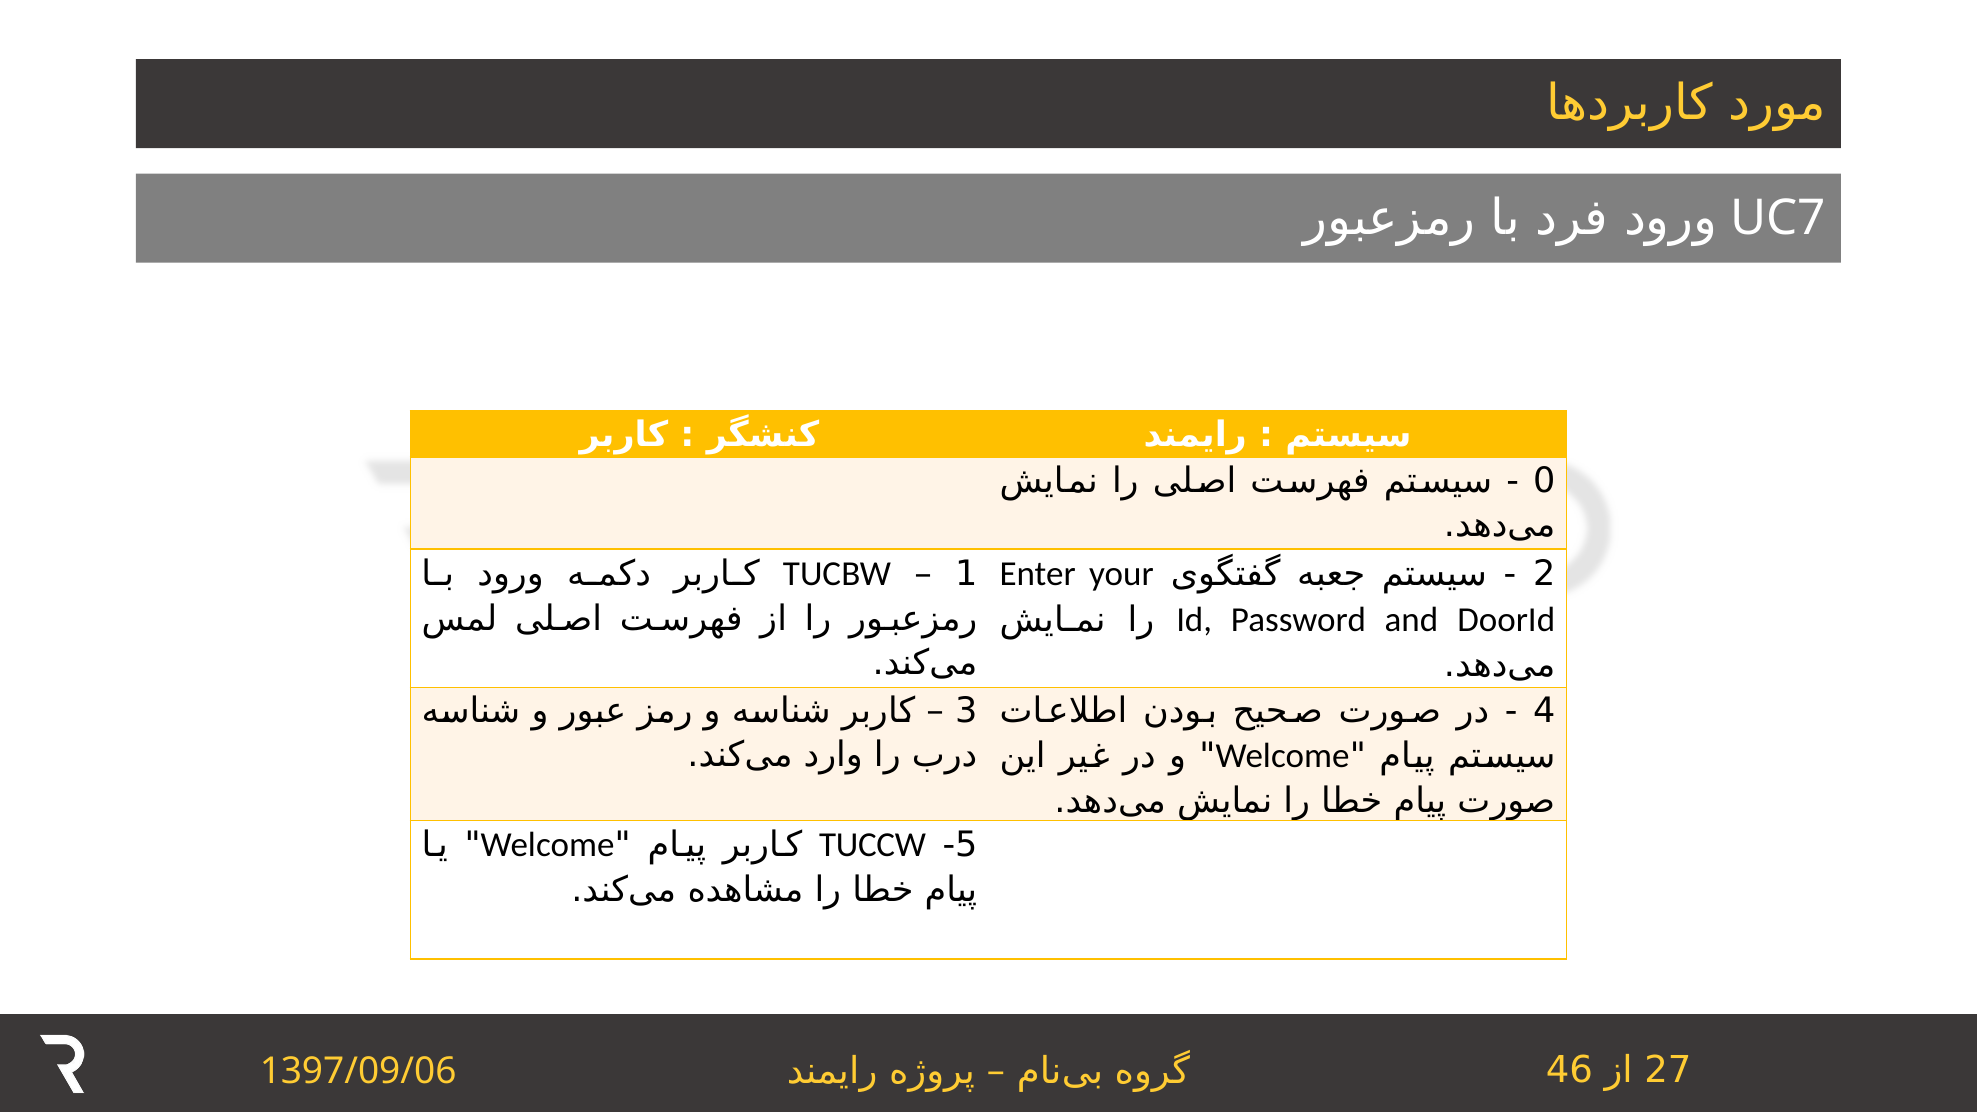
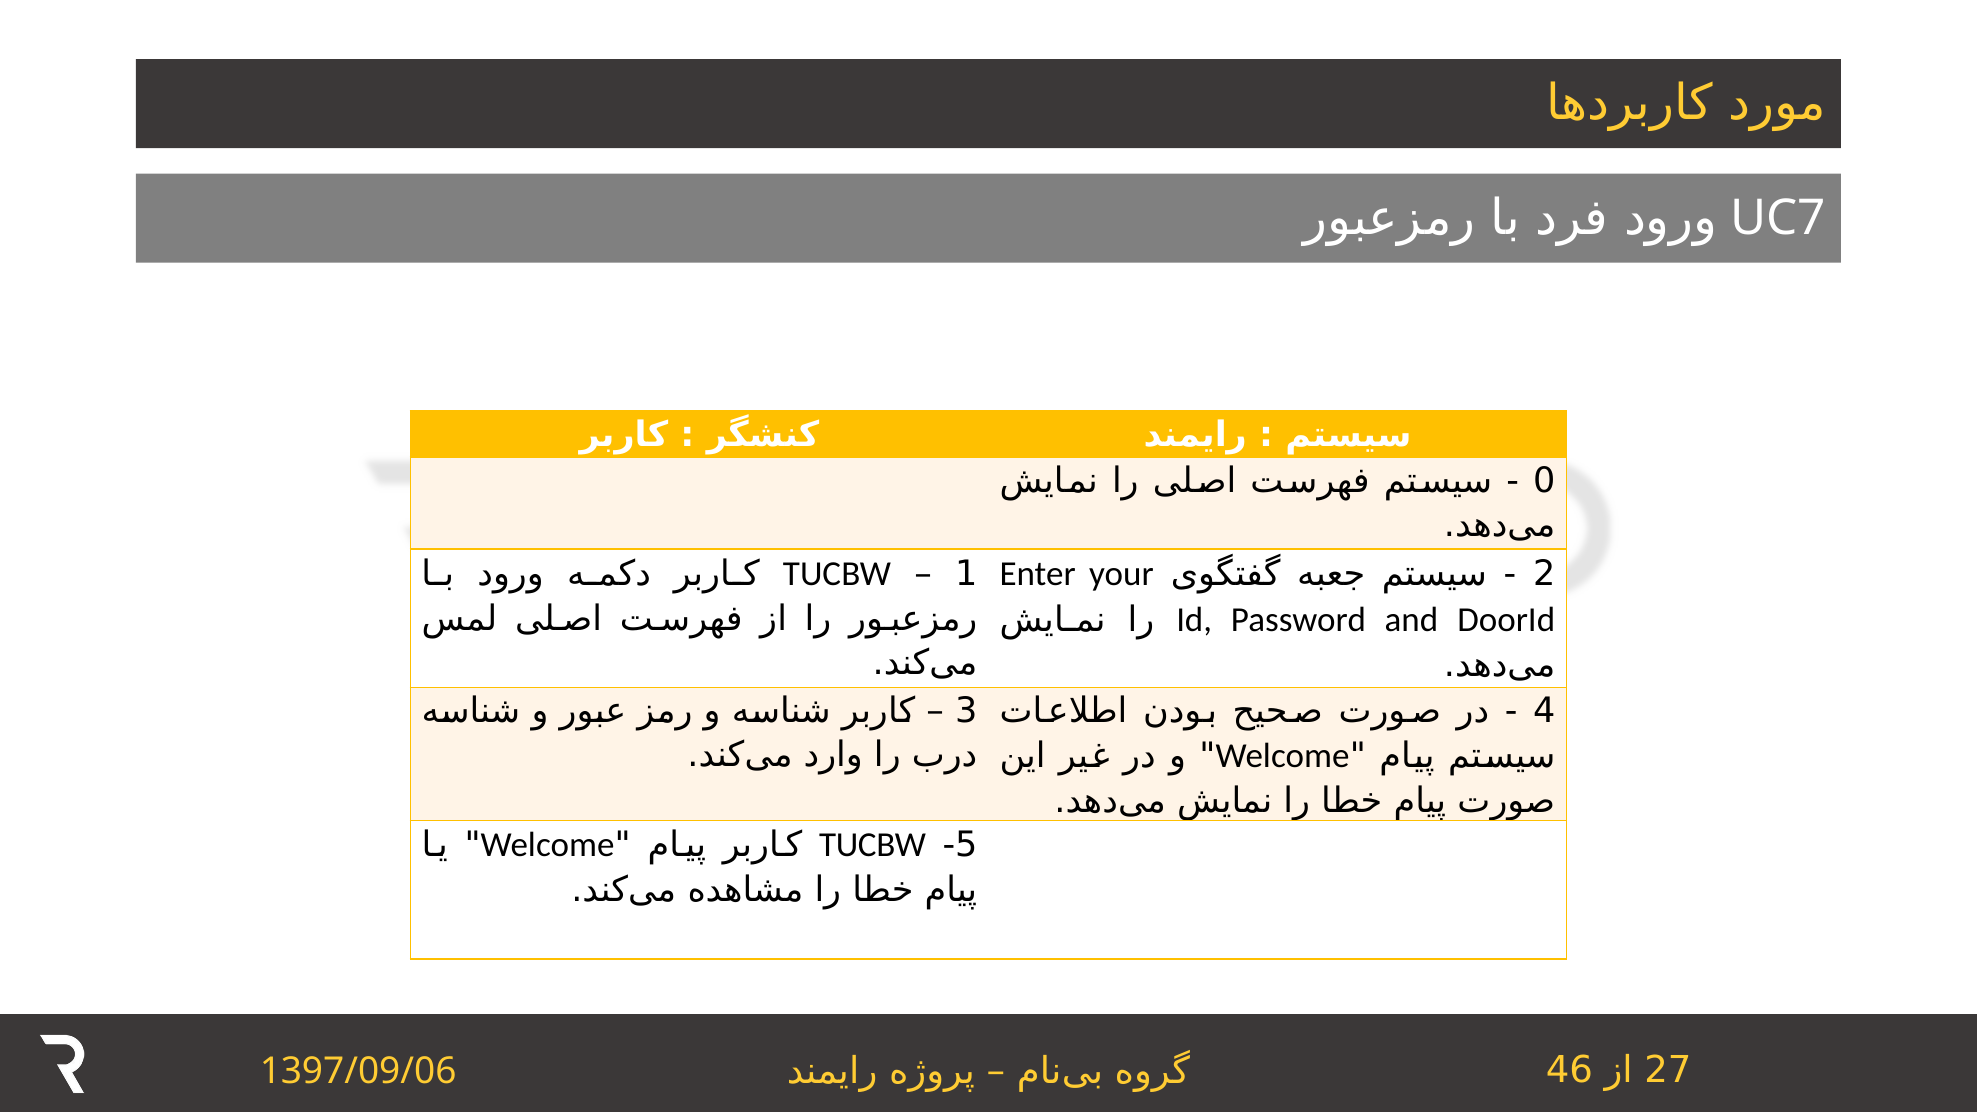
TUCCW: TUCCW -> TUCBW (873, 845)
